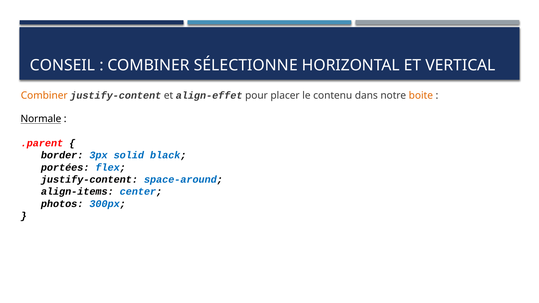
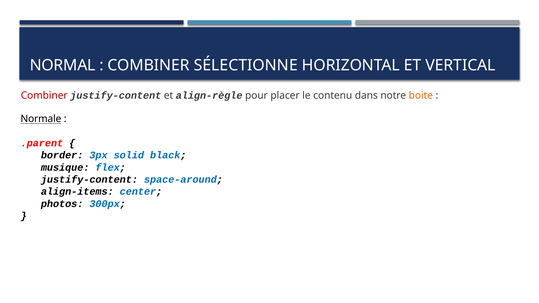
CONSEIL: CONSEIL -> NORMAL (63, 65)
Combiner colour: orange -> red (44, 96)
align-effet: align-effet -> align-règle (209, 96)
portées: portées -> musique (65, 167)
